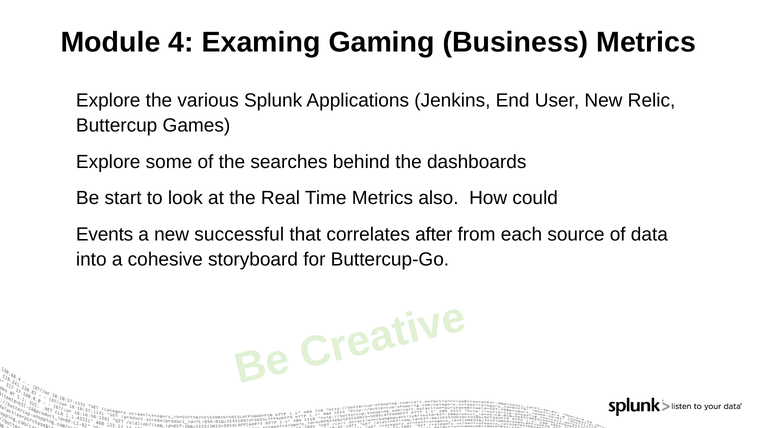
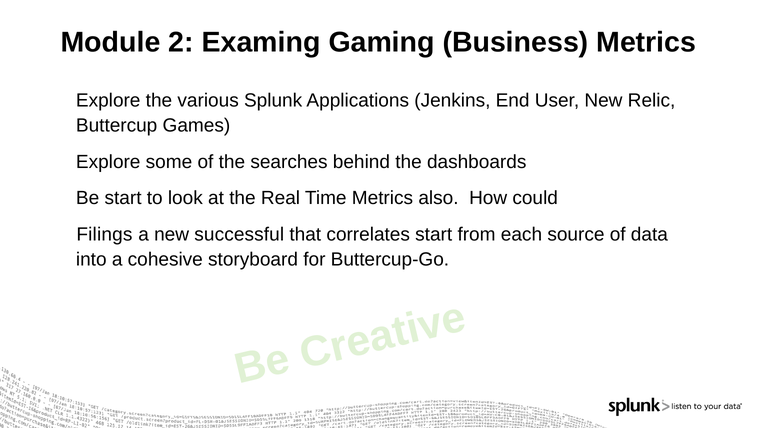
4: 4 -> 2 (181, 42)
Events: Events -> Filings (104, 234)
correlates after: after -> start (434, 234)
